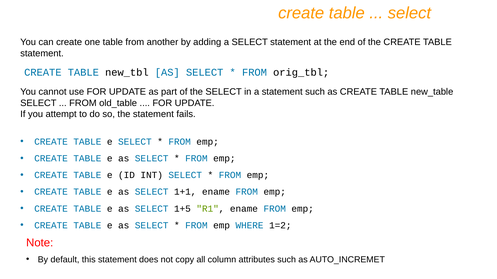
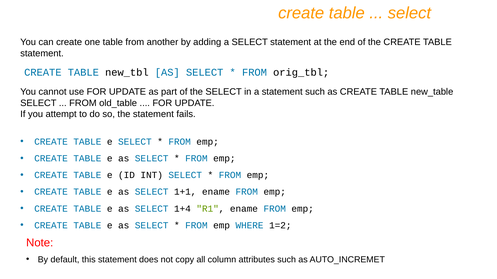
1+5: 1+5 -> 1+4 (182, 209)
